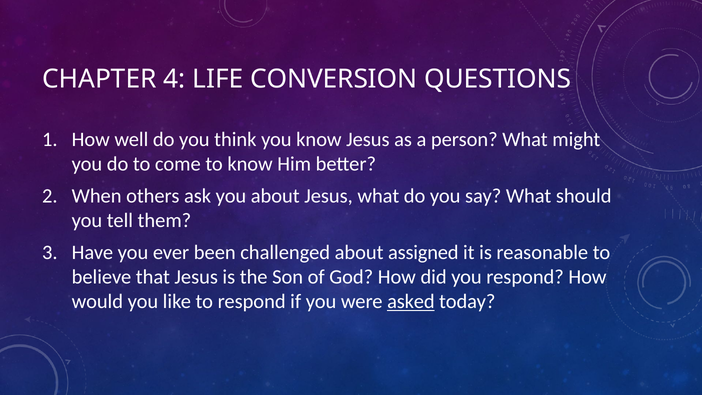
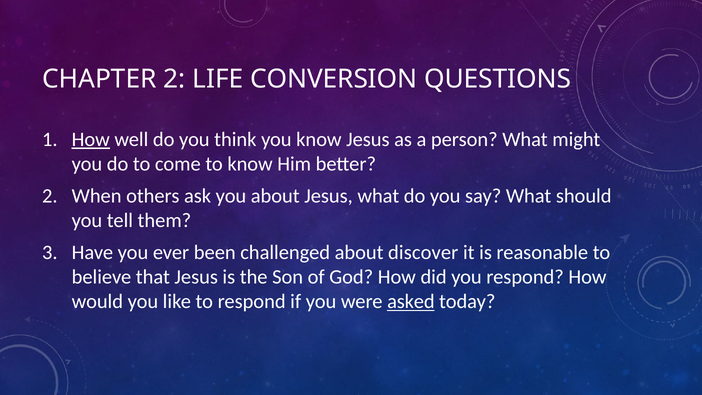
CHAPTER 4: 4 -> 2 (174, 79)
How underline: none -> present (91, 139)
assigned: assigned -> discover (423, 252)
